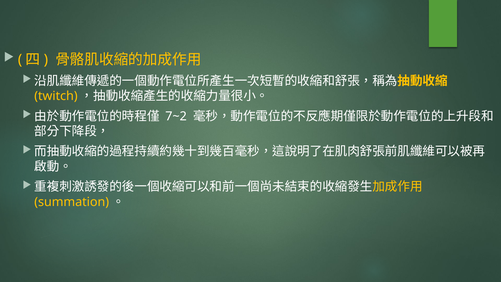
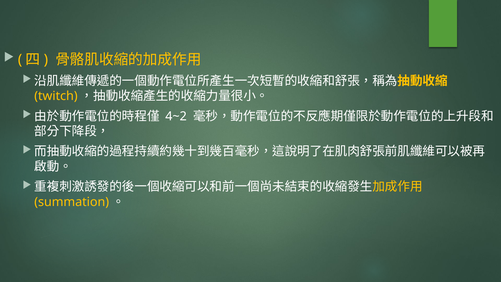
7~2: 7~2 -> 4~2 (176, 116)
